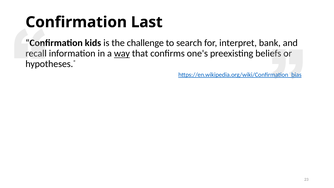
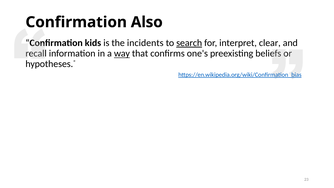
Last: Last -> Also (147, 22)
challenge: challenge -> incidents (145, 43)
search underline: none -> present (189, 43)
bank: bank -> clear (270, 43)
